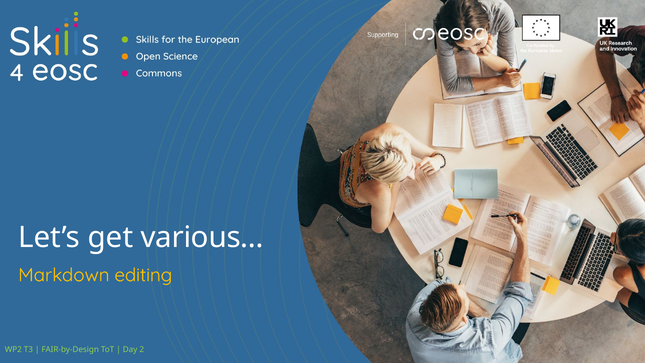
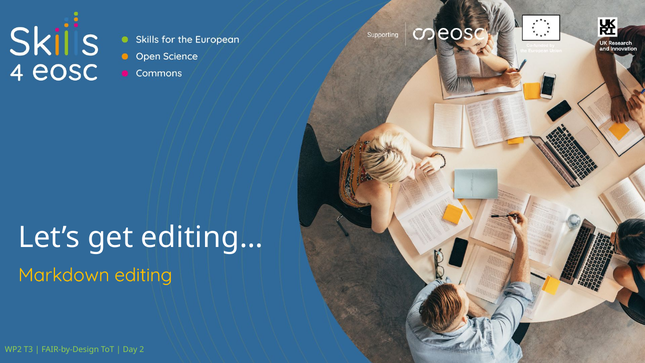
various…: various… -> editing… (202, 237)
